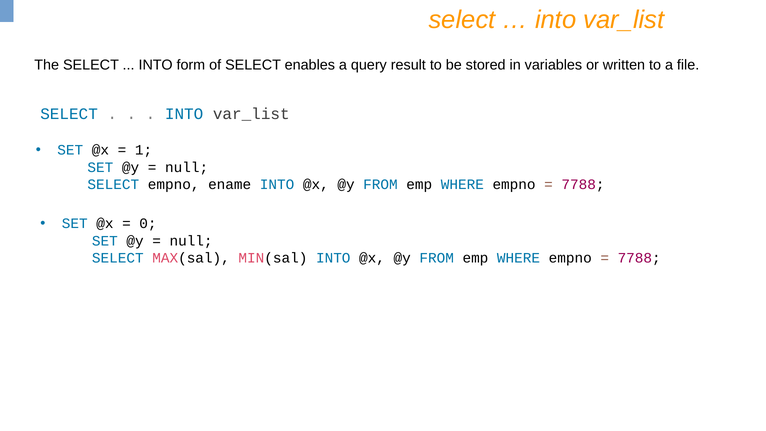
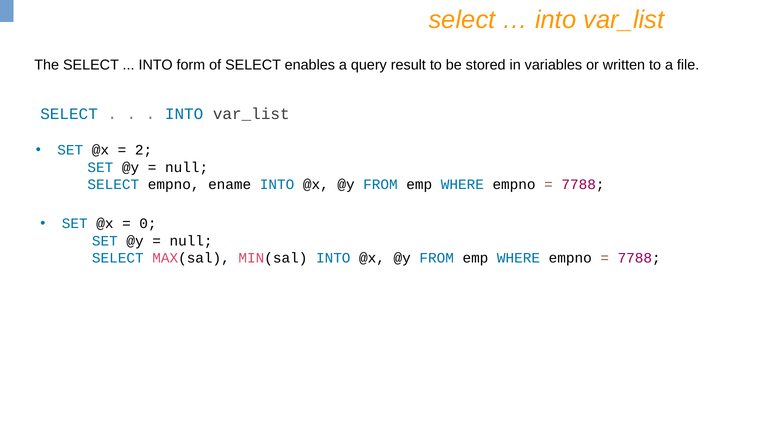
1: 1 -> 2 (144, 150)
